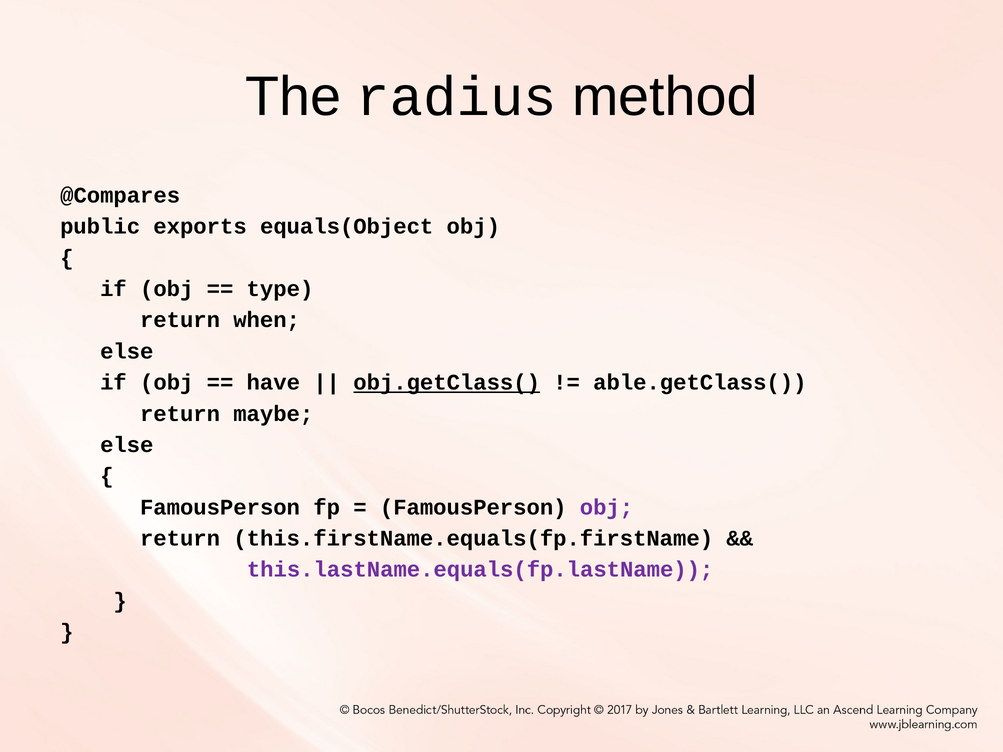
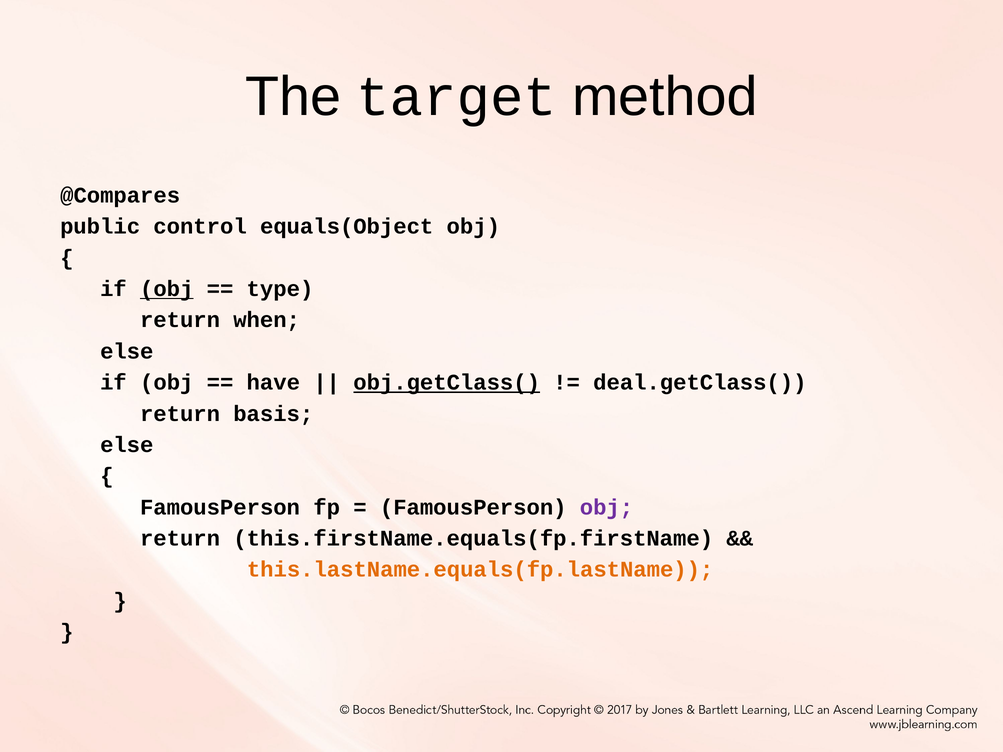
radius: radius -> target (457, 97)
exports: exports -> control (200, 227)
obj underline: none -> present (167, 289)
able.getClass(: able.getClass( -> deal.getClass( (700, 383)
maybe: maybe -> basis (273, 414)
this.lastName.equals(fp.lastName colour: purple -> orange (480, 570)
